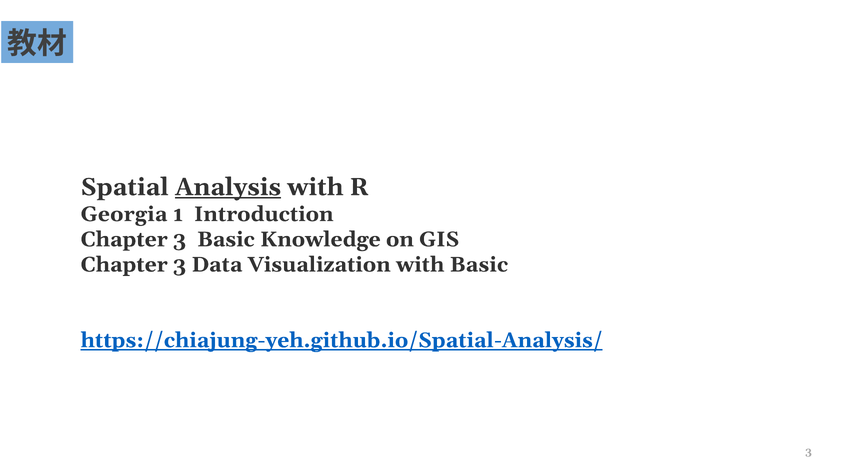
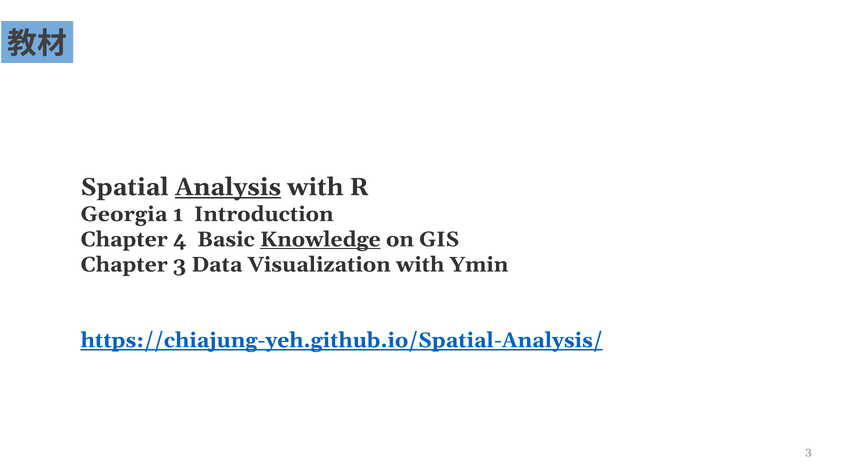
3: 3 -> 4 (180, 239)
Knowledge underline: none -> present (320, 239)
with Basic: Basic -> Ymin (479, 265)
